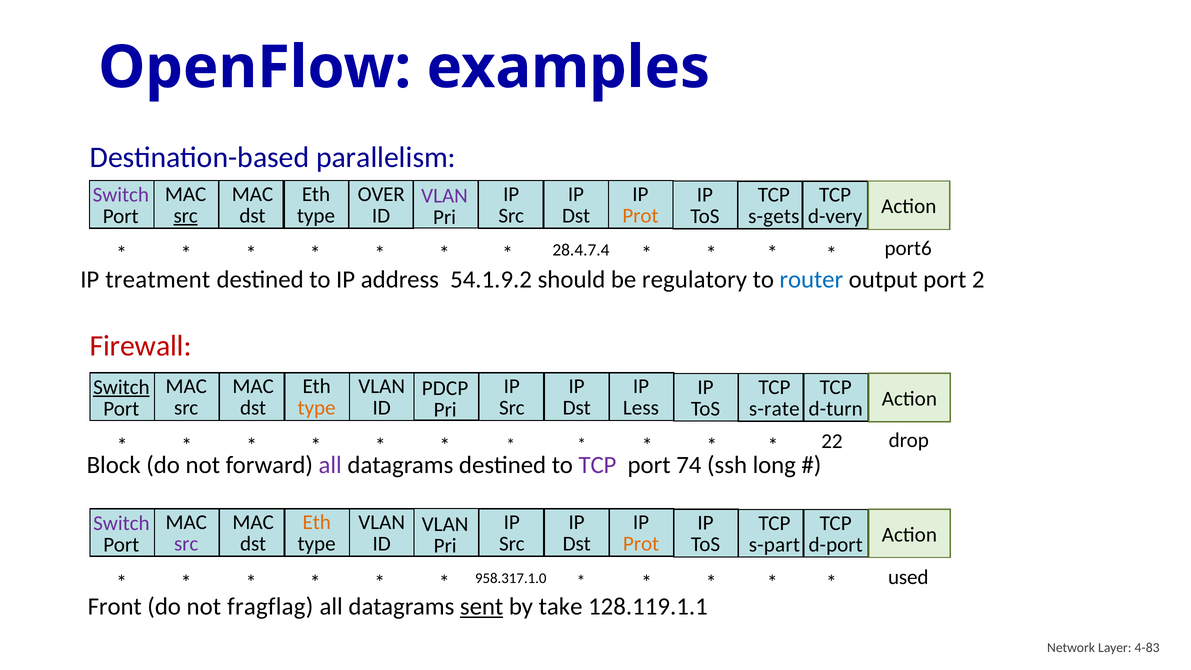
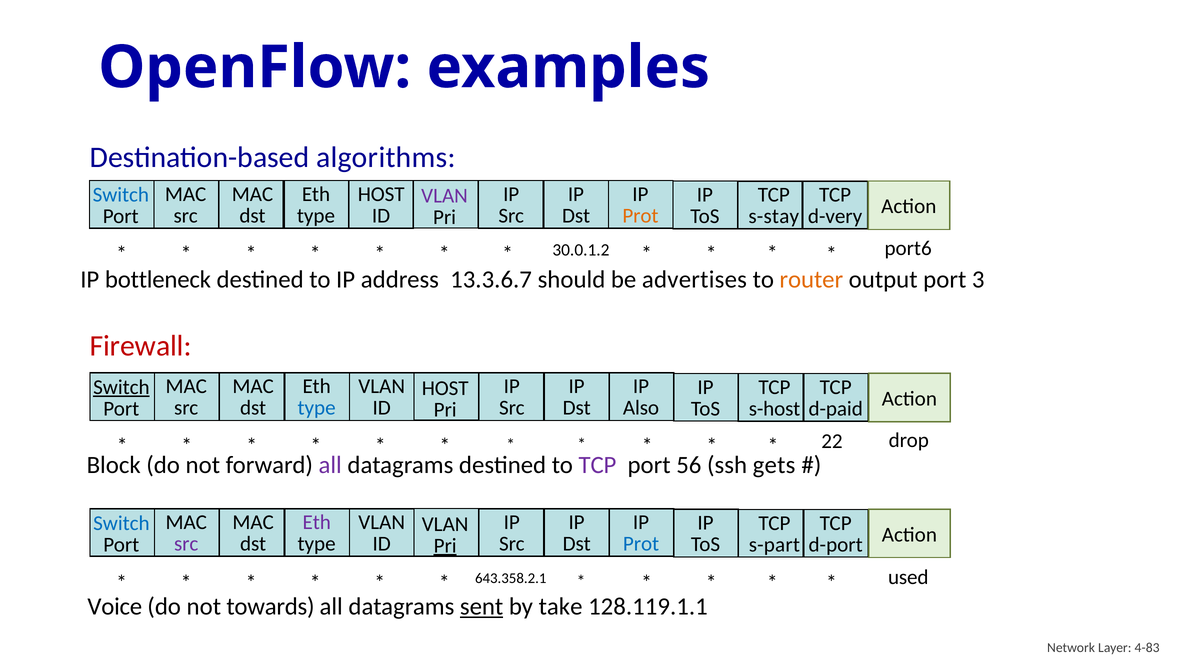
parallelism: parallelism -> algorithms (386, 158)
OVER: OVER -> HOST (381, 194)
Switch colour: purple -> blue (121, 195)
src underline: present -> none (186, 216)
s-gets: s-gets -> s-stay (774, 216)
28.4.7.4: 28.4.7.4 -> 30.0.1.2 (581, 250)
treatment: treatment -> bottleneck (158, 280)
54.1.9.2: 54.1.9.2 -> 13.3.6.7 (491, 280)
regulatory: regulatory -> advertises (694, 280)
router colour: blue -> orange (811, 280)
2: 2 -> 3 (978, 280)
PDCP: PDCP -> HOST (445, 388)
type colour: orange -> blue (317, 408)
Less: Less -> Also (641, 408)
s-rate: s-rate -> s-host (775, 409)
d-turn: d-turn -> d-paid (836, 409)
74: 74 -> 56 (689, 465)
long: long -> gets (774, 465)
Eth colour: orange -> purple (317, 522)
Switch colour: purple -> blue (121, 523)
Prot colour: orange -> blue (641, 544)
Pri underline: none -> present (445, 546)
958.317.1.0: 958.317.1.0 -> 643.358.2.1 (511, 578)
Front: Front -> Voice (115, 607)
fragflag: fragflag -> towards (270, 607)
